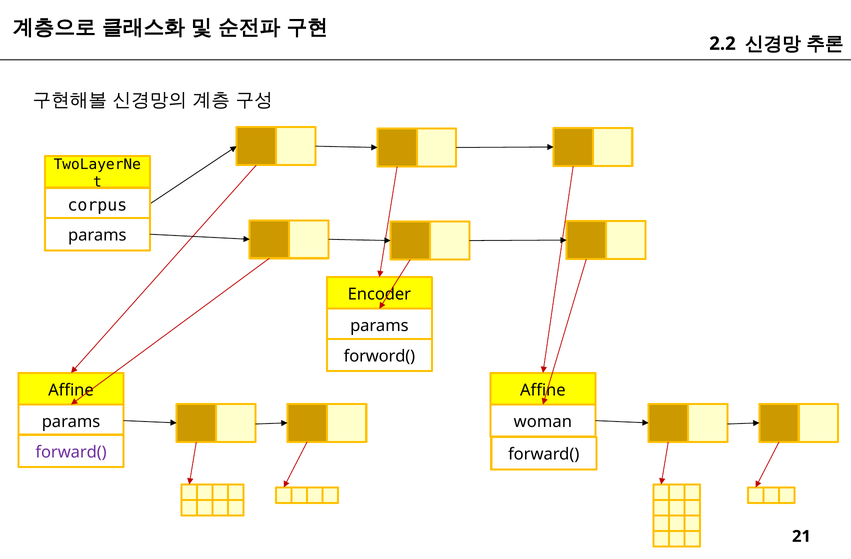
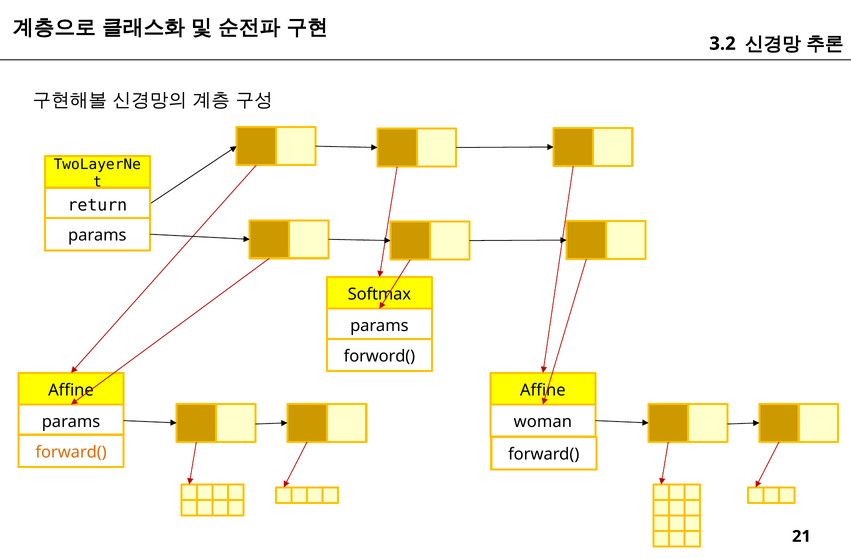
2.2: 2.2 -> 3.2 (723, 44)
corpus: corpus -> return (97, 205)
Encoder: Encoder -> Softmax (379, 294)
forward( colour: purple -> orange (71, 452)
